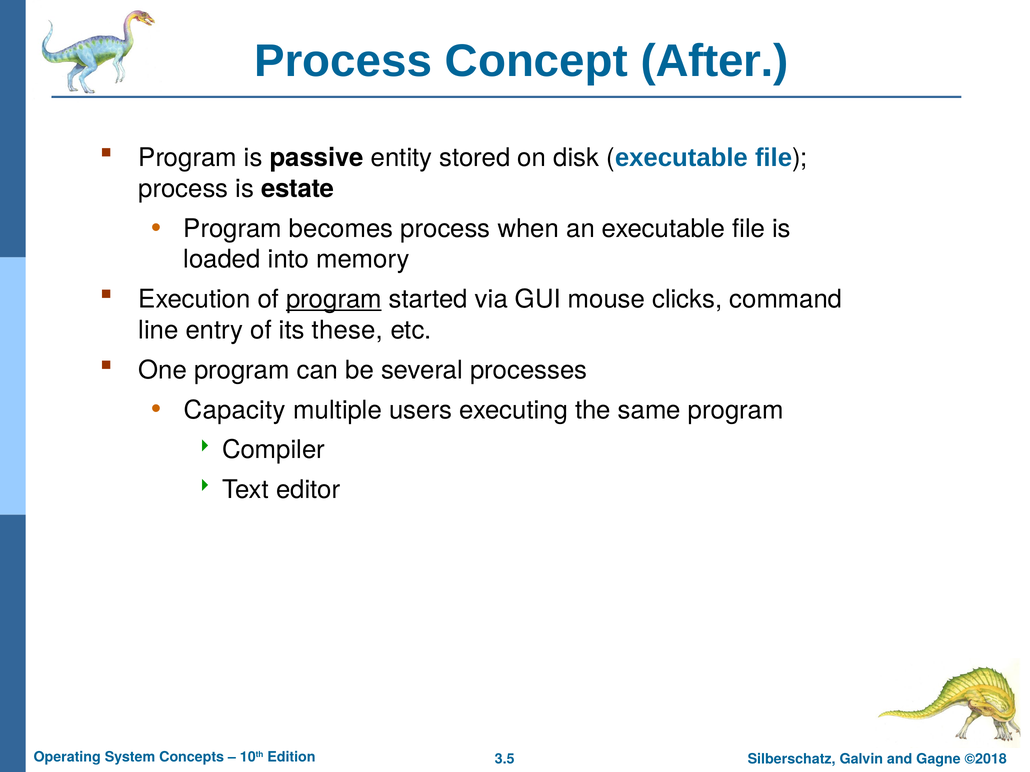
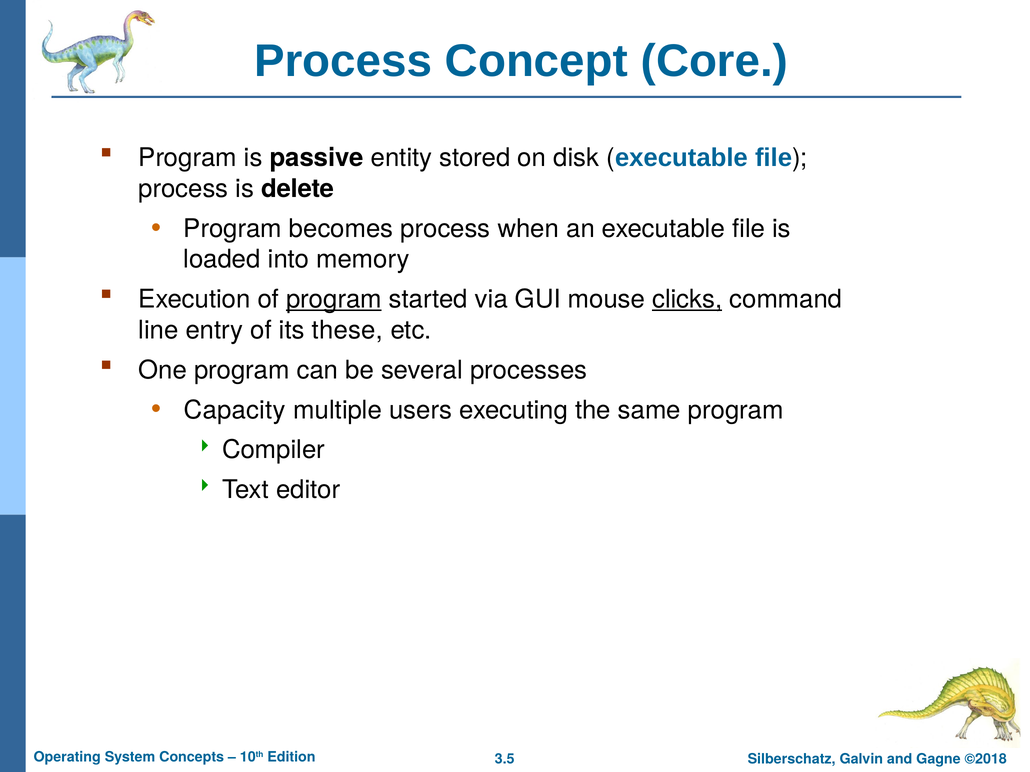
After: After -> Core (714, 61)
estate: estate -> delete (298, 189)
clicks underline: none -> present (687, 300)
